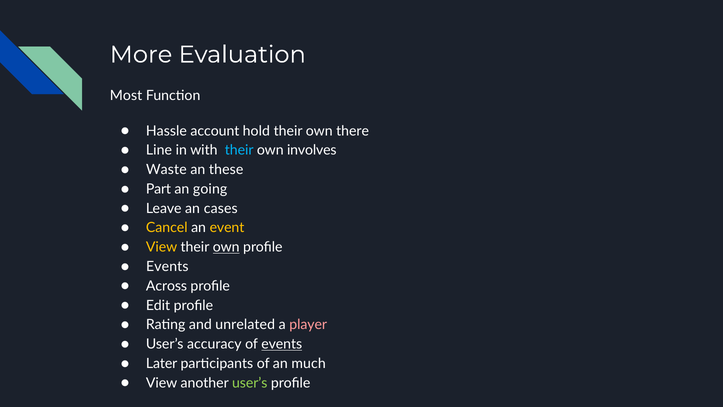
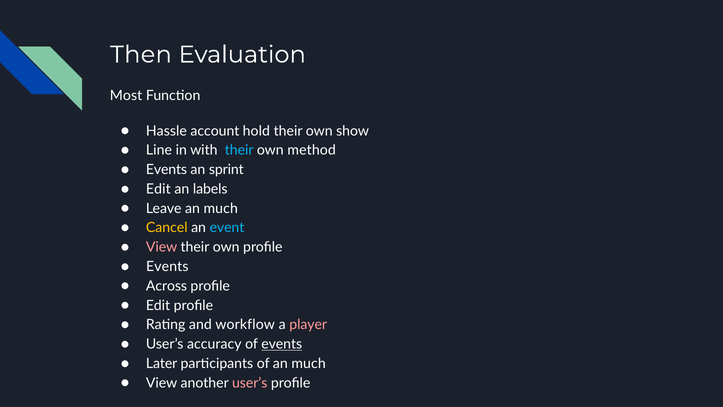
More: More -> Then (141, 55)
there: there -> show (353, 131)
involves: involves -> method (312, 150)
Waste: Waste -> Events (166, 170)
these: these -> sprint (226, 170)
Part: Part -> Edit (158, 189)
going: going -> labels (210, 189)
Leave an cases: cases -> much (221, 208)
event colour: yellow -> light blue (227, 228)
View colour: yellow -> pink (162, 247)
own underline: present -> none (226, 247)
unrelated: unrelated -> workflow (245, 325)
user’s colour: light green -> pink (250, 383)
